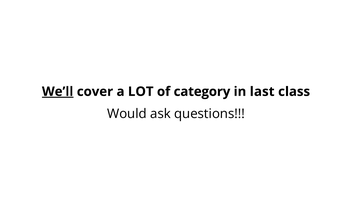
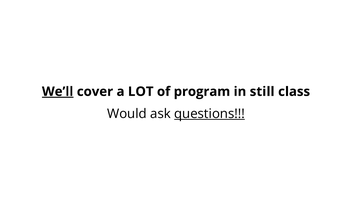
category: category -> program (202, 92)
last: last -> still (262, 92)
questions underline: none -> present (209, 114)
